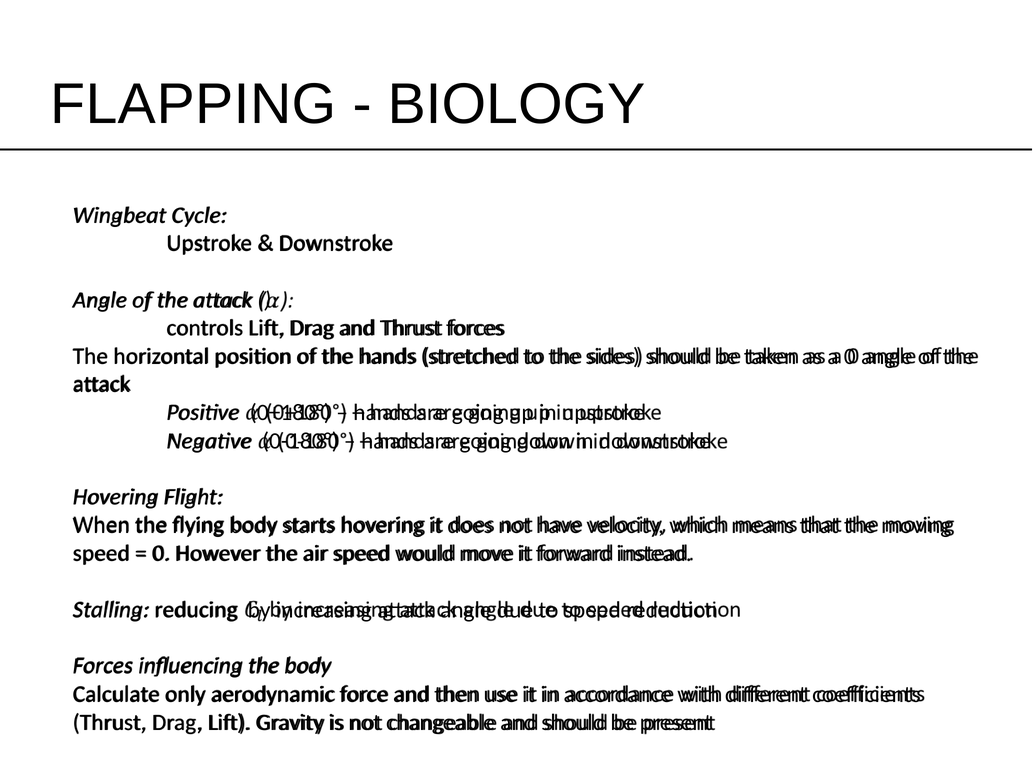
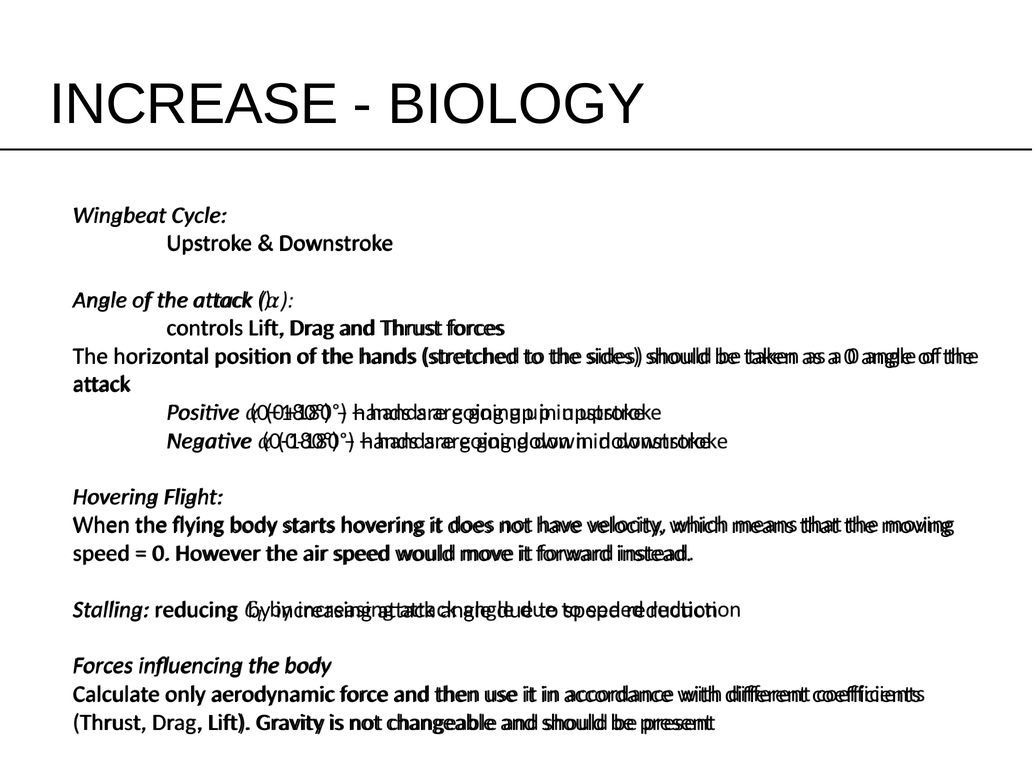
FLAPPING: FLAPPING -> INCREASE (194, 104)
